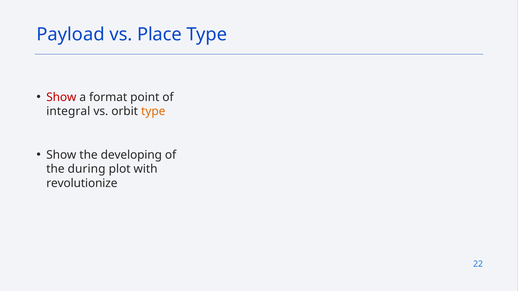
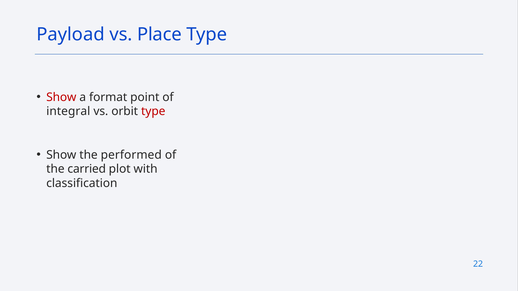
type colour: orange -> red (153, 111)
developing: developing -> performed (131, 155)
during: during -> carried (87, 169)
revolutionize: revolutionize -> classification (82, 183)
